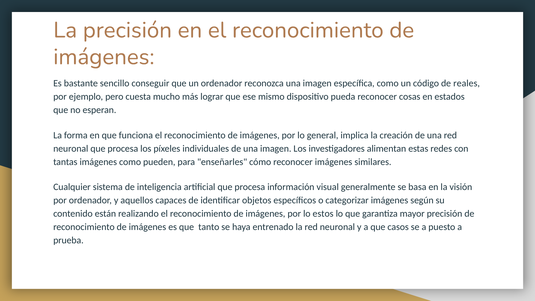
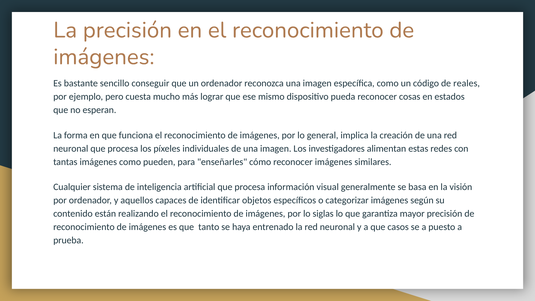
estos: estos -> siglas (323, 214)
